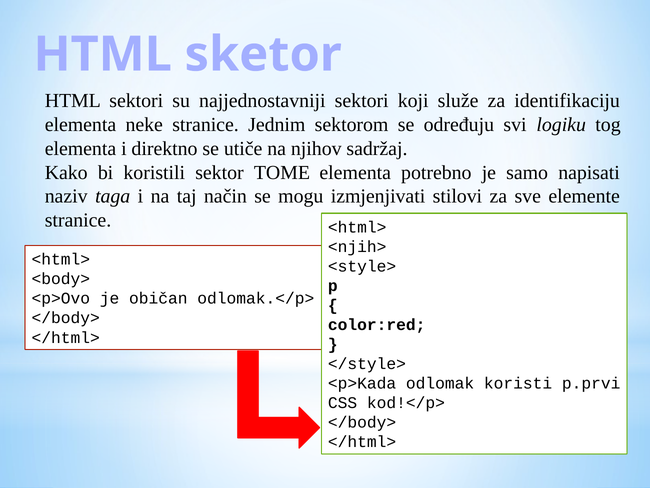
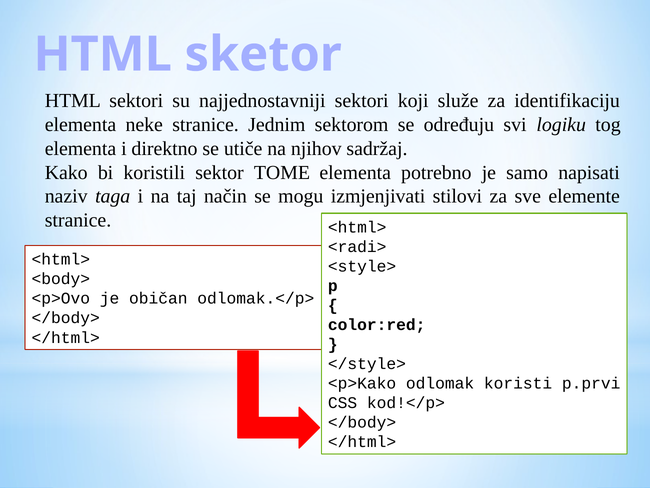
<njih>: <njih> -> <radi> (357, 247)
<p>Kada: <p>Kada -> <p>Kako (362, 383)
